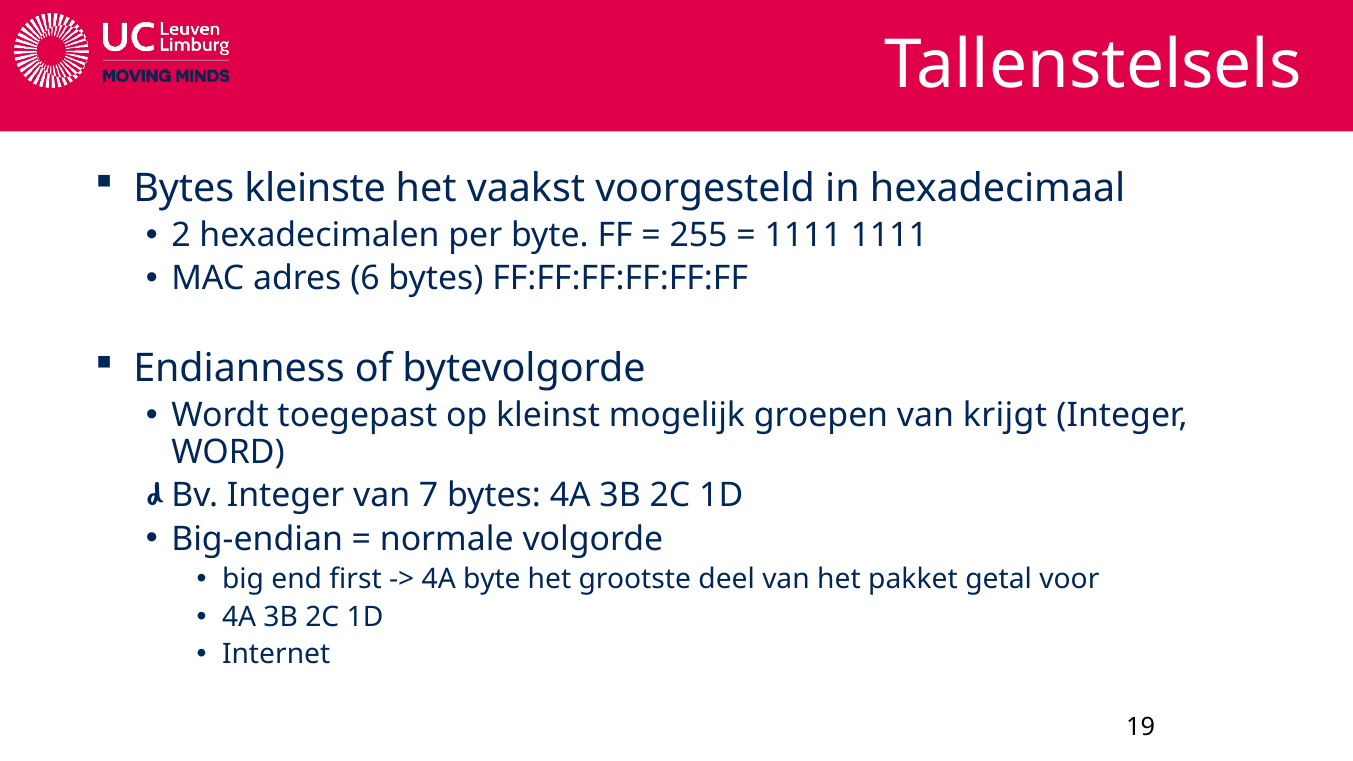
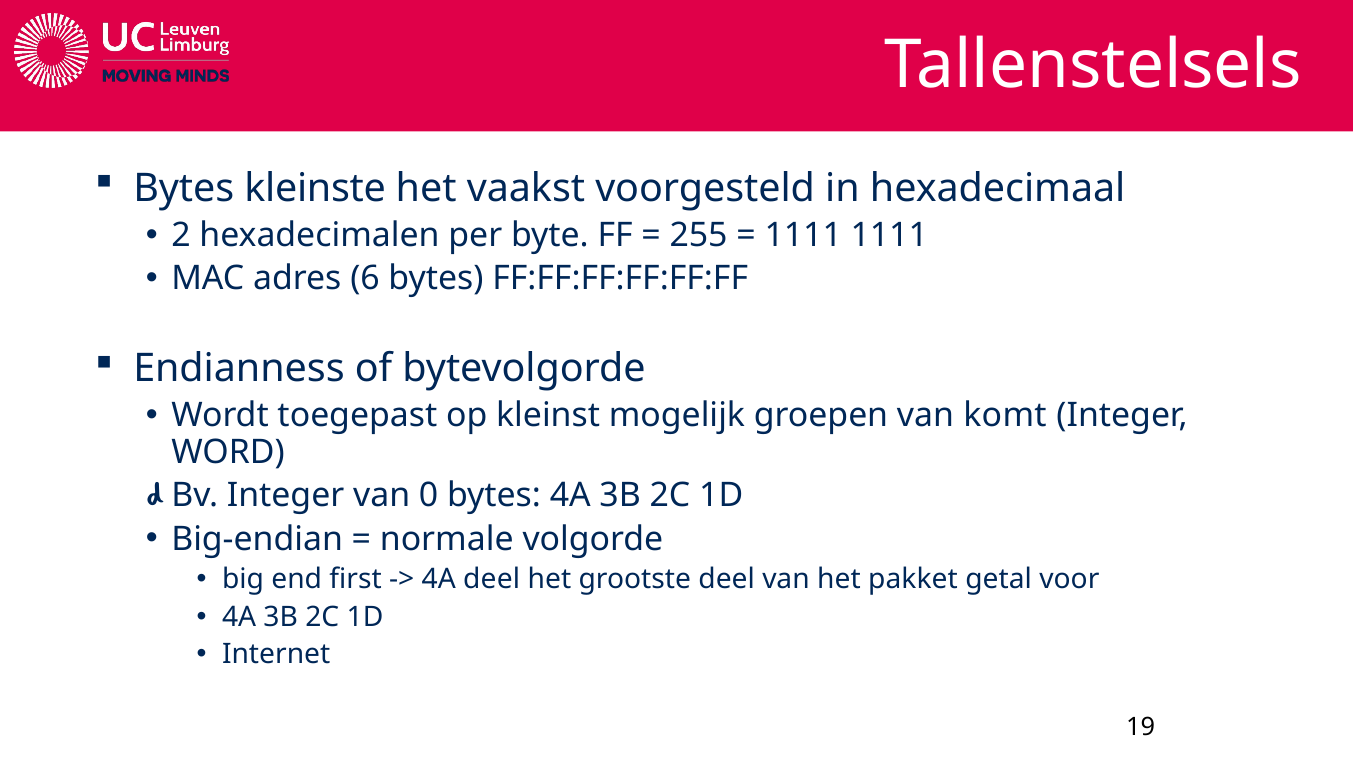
krijgt: krijgt -> komt (1005, 416)
7: 7 -> 0 (429, 496)
4A byte: byte -> deel (492, 580)
